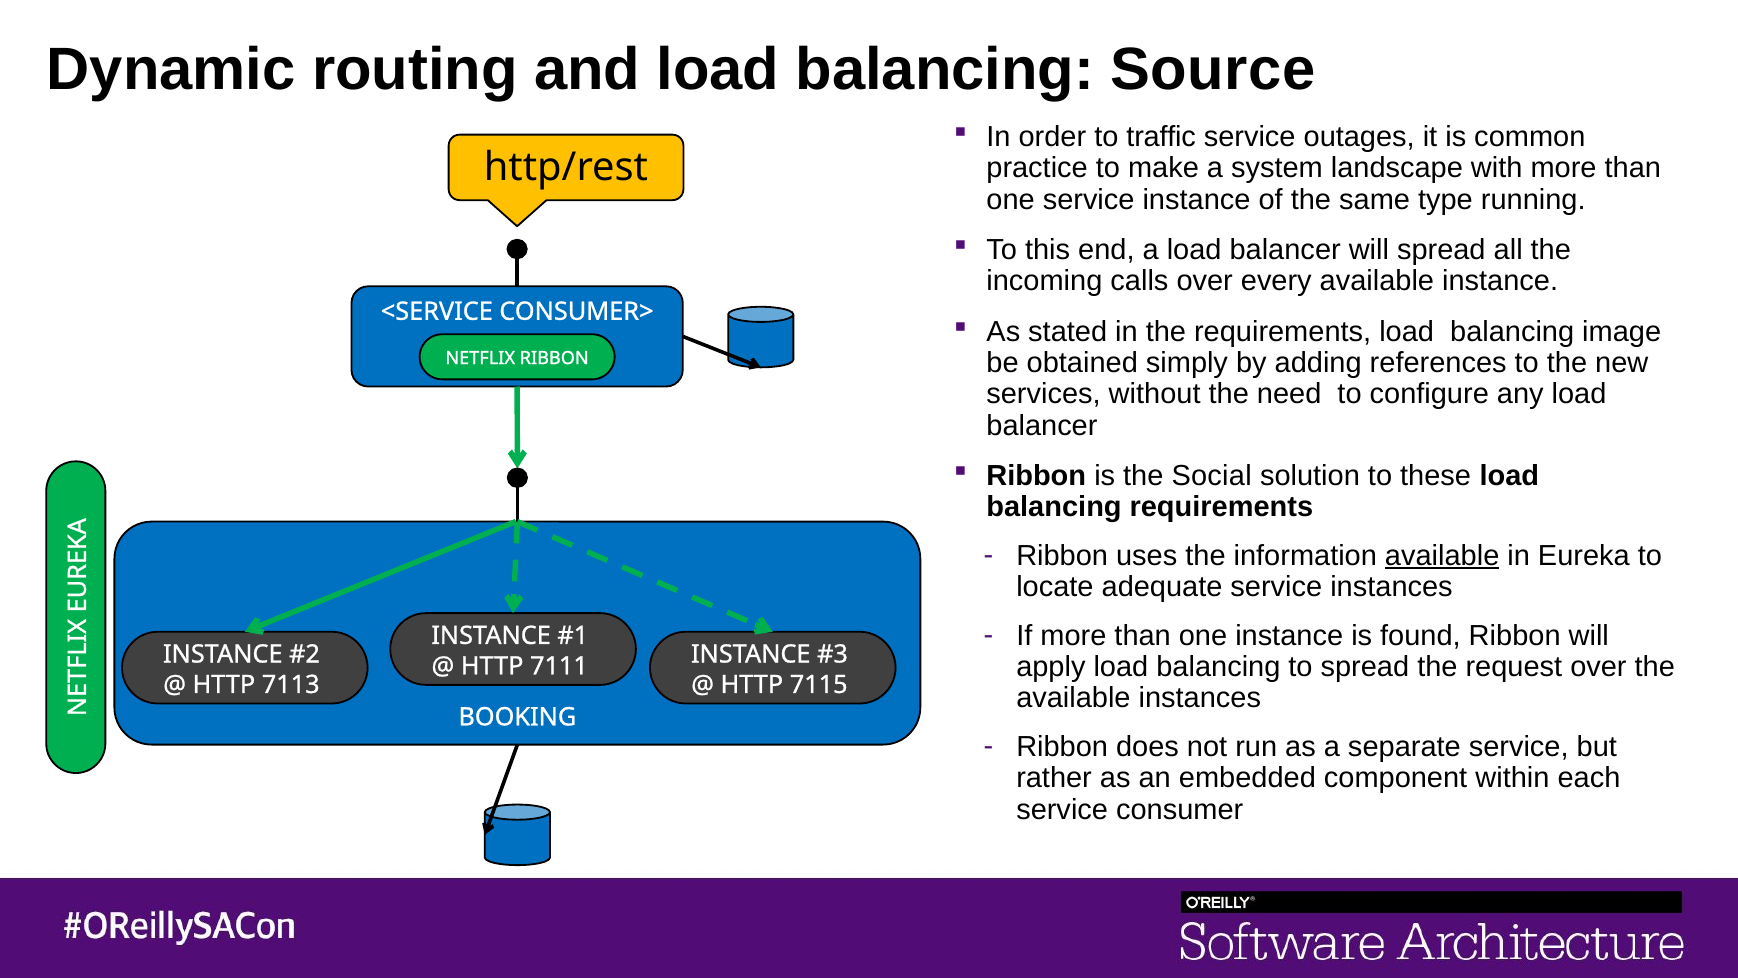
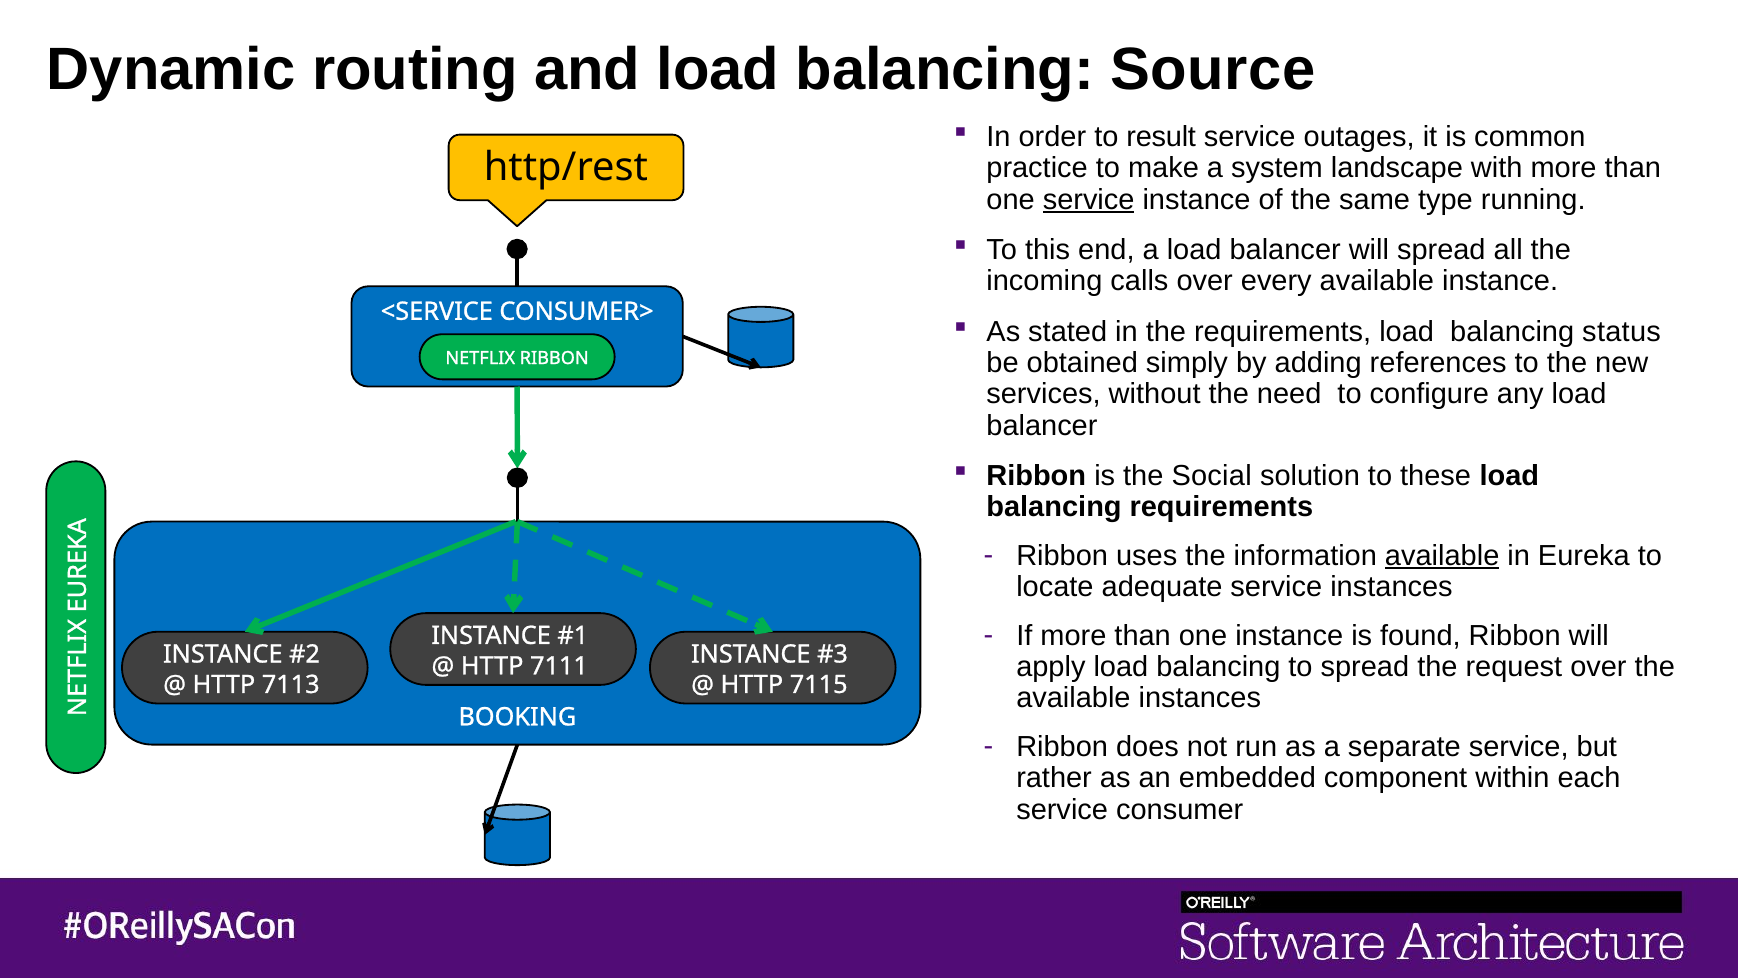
traffic: traffic -> result (1161, 137)
service underline: none -> present (1089, 200)
image: image -> status (1622, 332)
